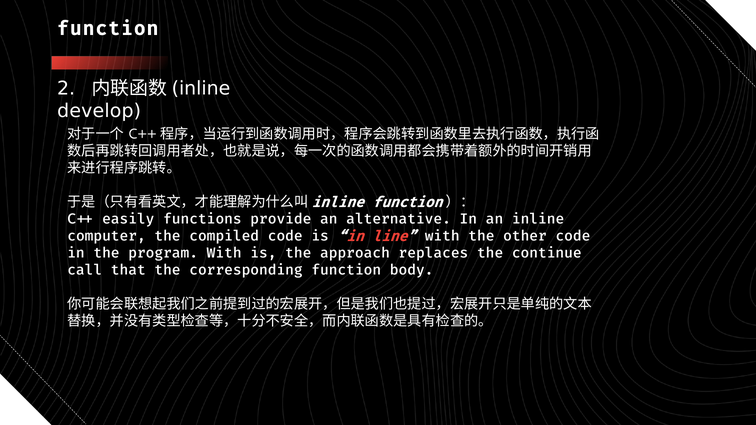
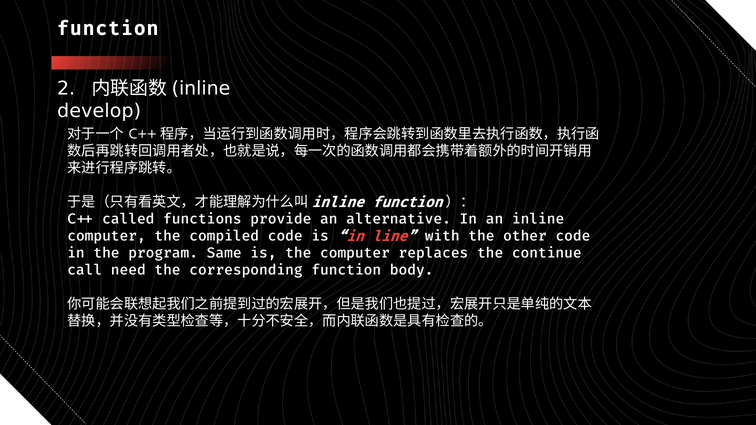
easily: easily -> called (128, 219)
program With: With -> Same (224, 253)
the approach: approach -> computer (355, 253)
that: that -> need (128, 270)
